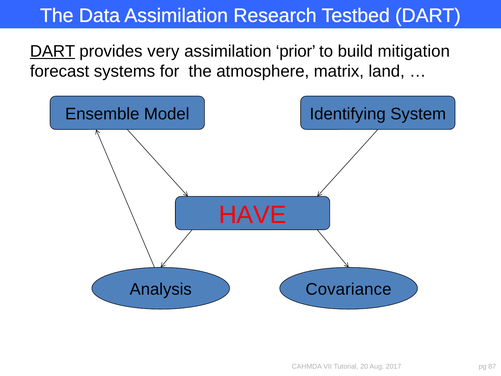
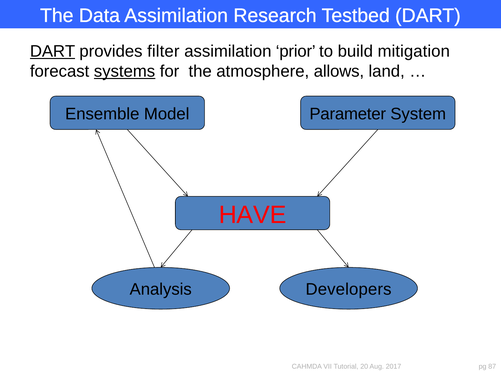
very: very -> filter (163, 51)
systems underline: none -> present (125, 71)
matrix: matrix -> allows (339, 71)
Identifying: Identifying -> Parameter (348, 114)
Covariance: Covariance -> Developers (349, 289)
